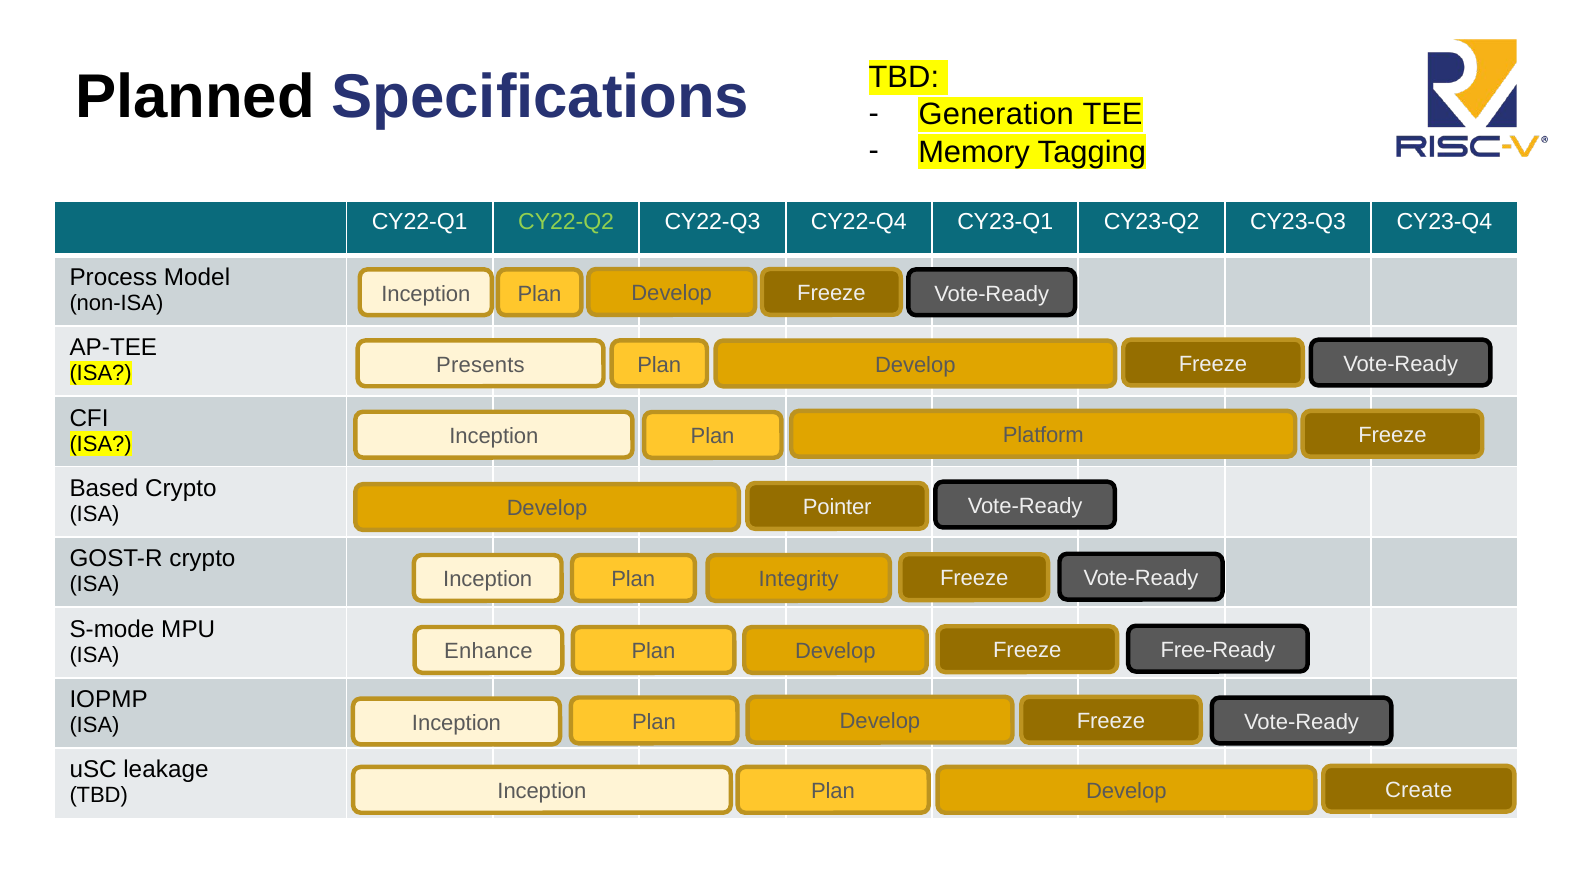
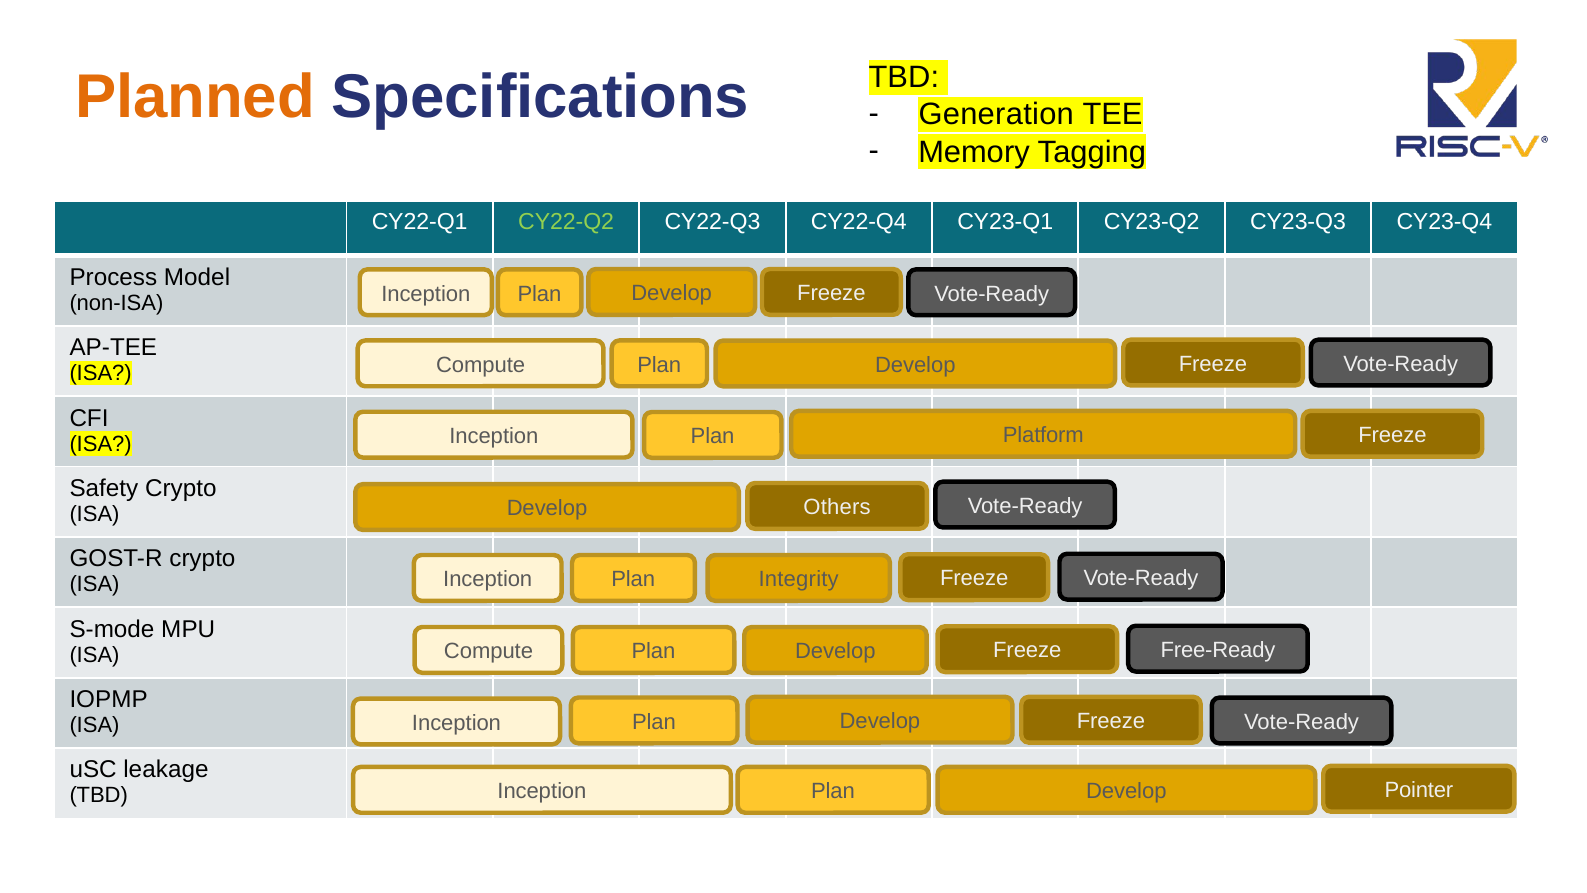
Planned colour: black -> orange (195, 98)
Presents: Presents -> Compute (481, 365)
Based: Based -> Safety (104, 488)
Pointer: Pointer -> Others (837, 507)
Enhance: Enhance -> Compute (489, 651)
Create: Create -> Pointer (1419, 790)
